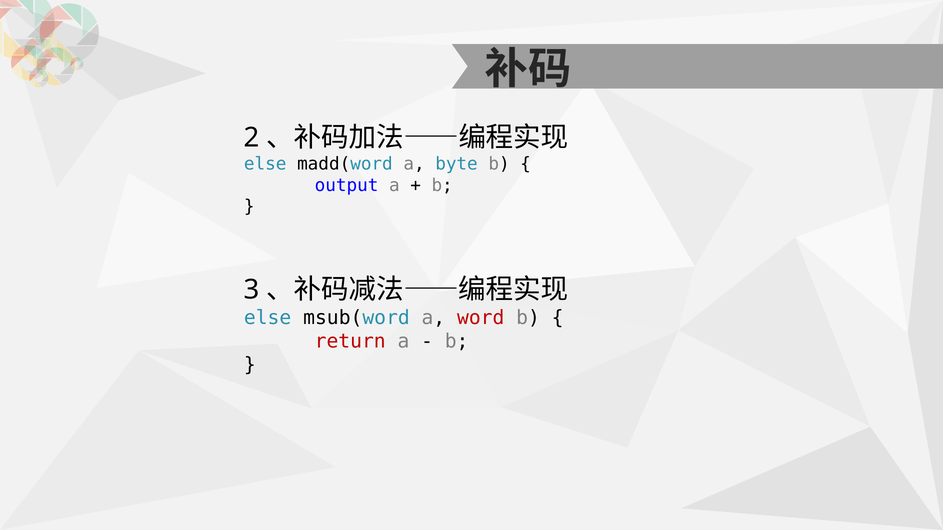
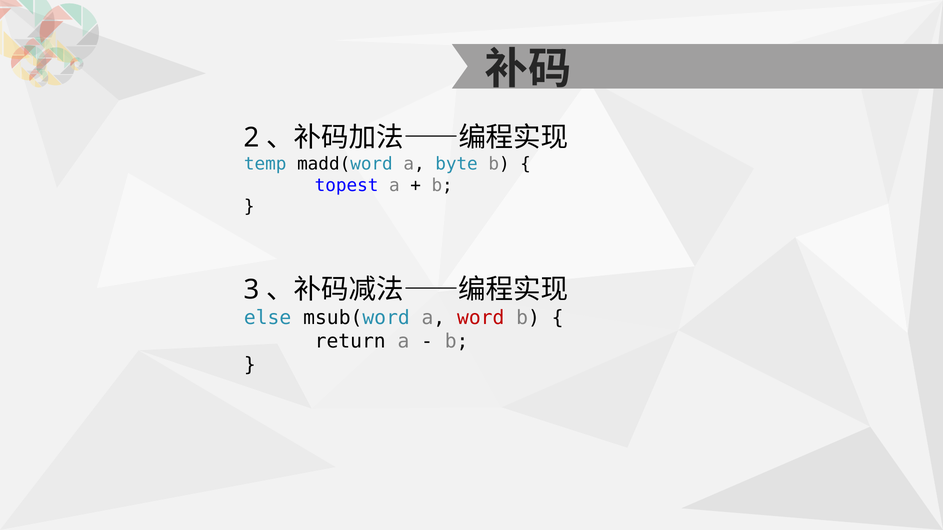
else: else -> temp (265, 164)
output: output -> topest (347, 185)
return colour: red -> black (350, 341)
